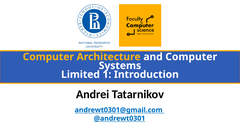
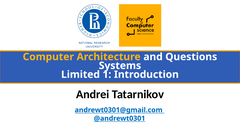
and Computer: Computer -> Questions (191, 57)
